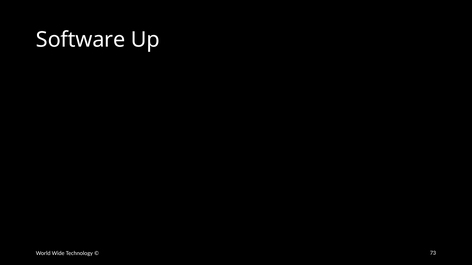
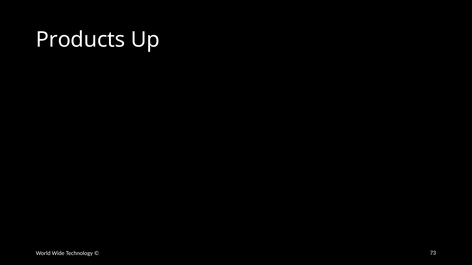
Software: Software -> Products (81, 40)
